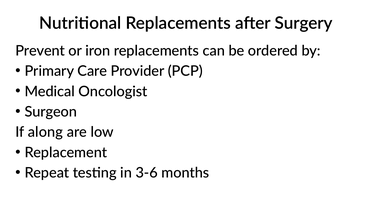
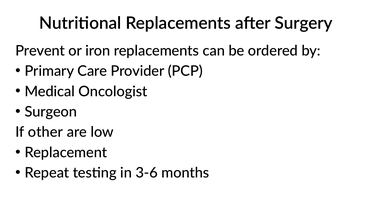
along: along -> other (45, 132)
